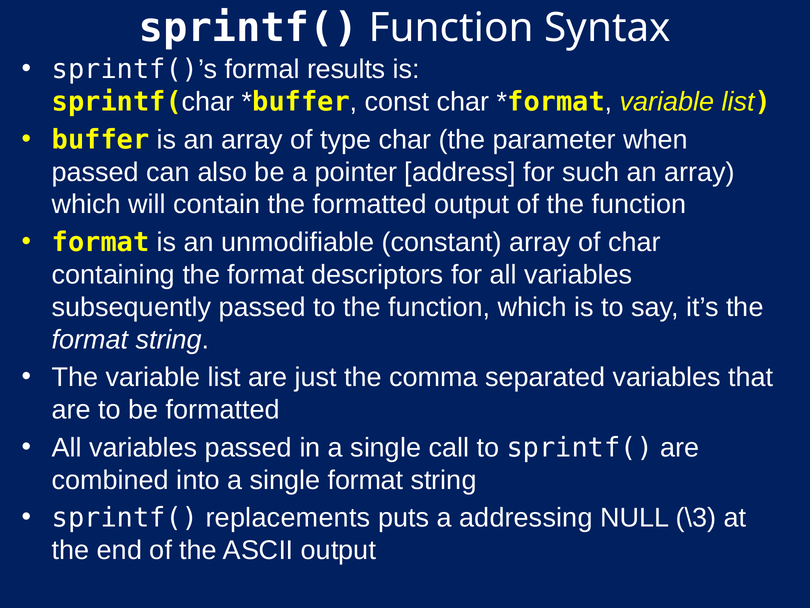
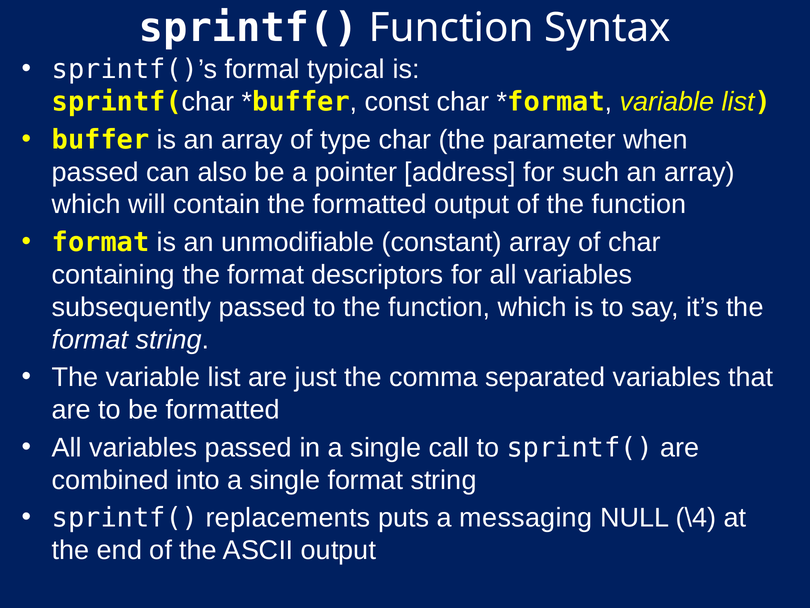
results: results -> typical (346, 69)
addressing: addressing -> messaging (526, 518)
\3: \3 -> \4 (696, 518)
